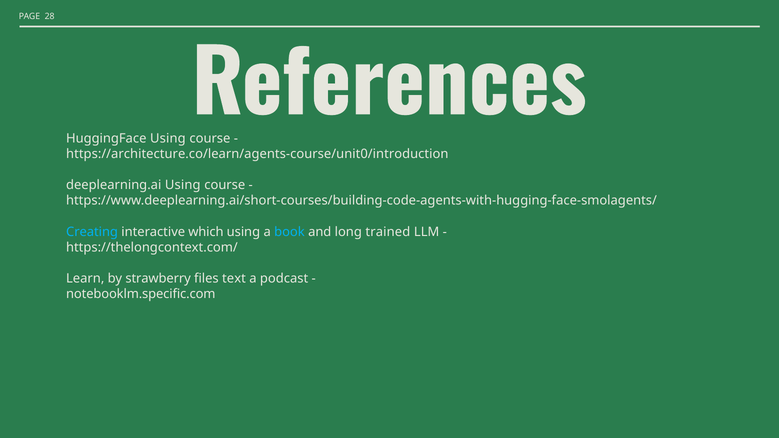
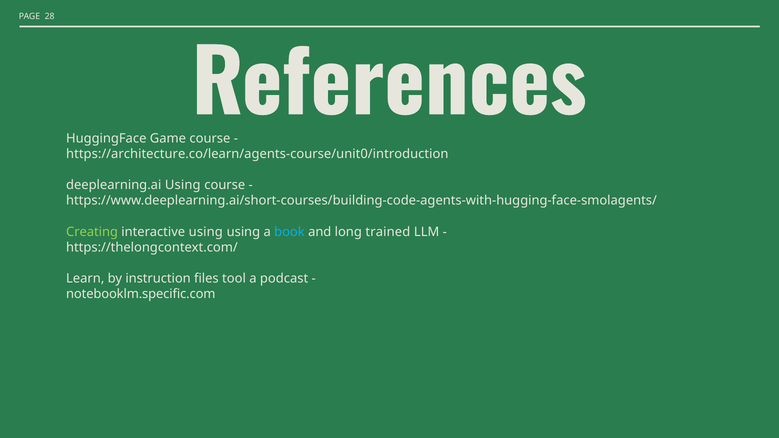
HuggingFace Using: Using -> Game (168, 138)
Creating colour: light blue -> light green (92, 232)
interactive which: which -> using (206, 232)
strawberry: strawberry -> instruction (158, 279)
text: text -> tool (234, 279)
